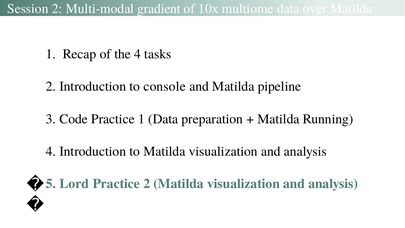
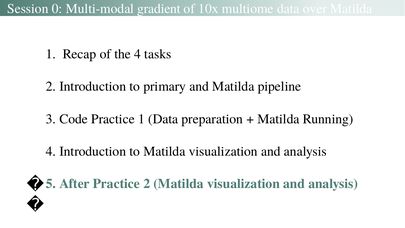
Session 2: 2 -> 0 (57, 9)
console: console -> primary (165, 86)
Lord: Lord -> After (74, 184)
